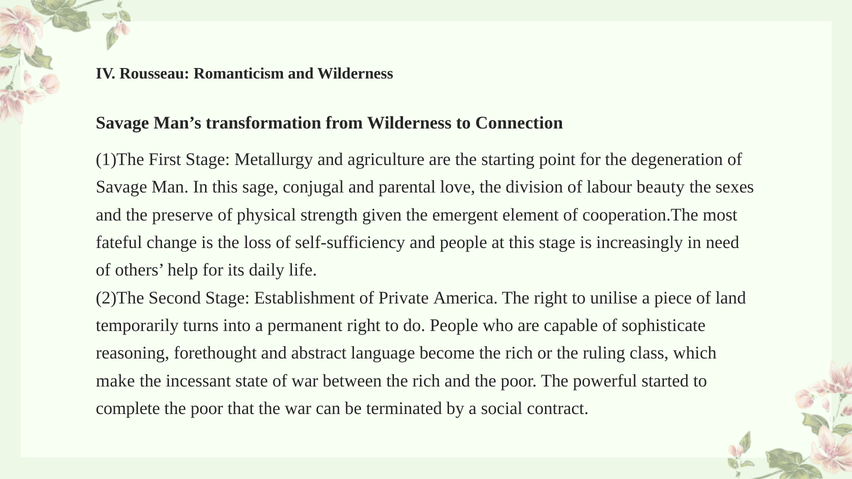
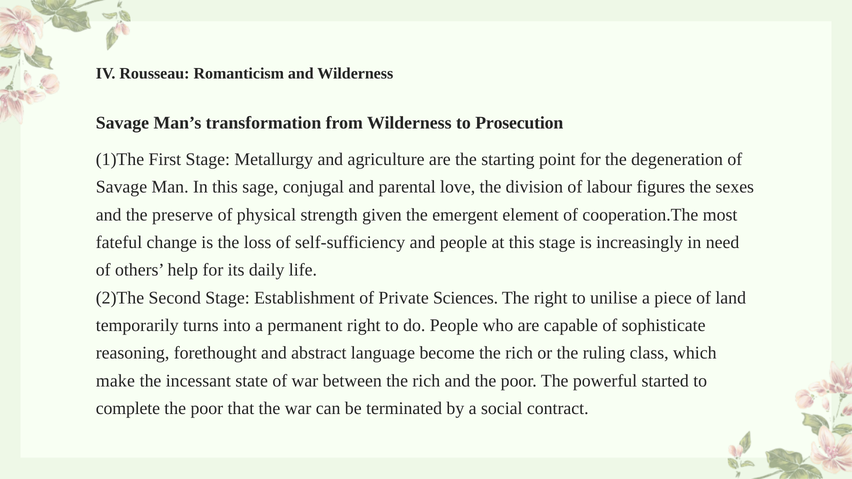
Connection: Connection -> Prosecution (519, 123)
beauty: beauty -> figures (661, 187)
America: America -> Sciences (466, 298)
